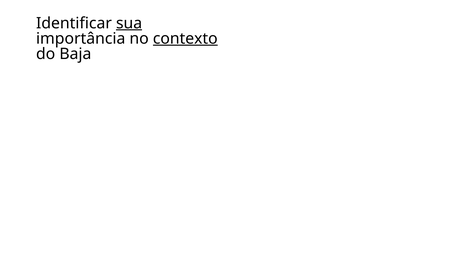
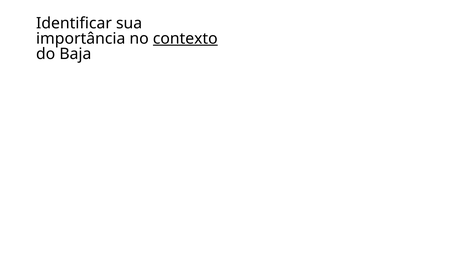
sua underline: present -> none (129, 23)
